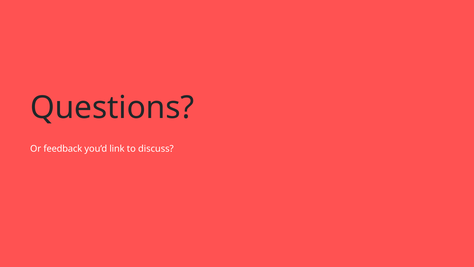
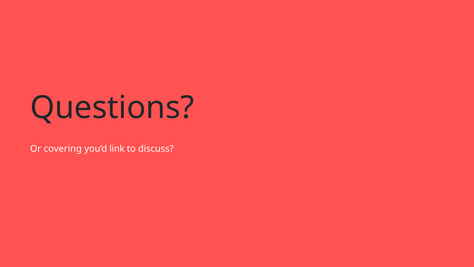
feedback: feedback -> covering (63, 148)
